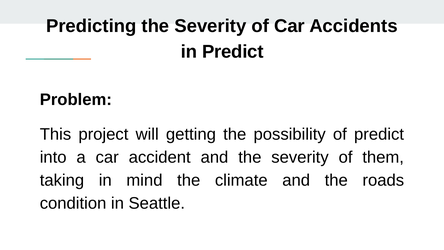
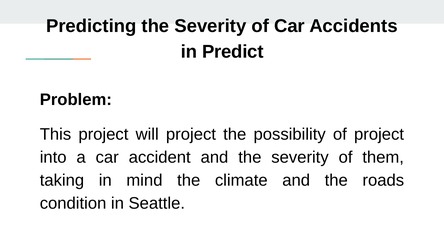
will getting: getting -> project (191, 134)
of predict: predict -> project (379, 134)
